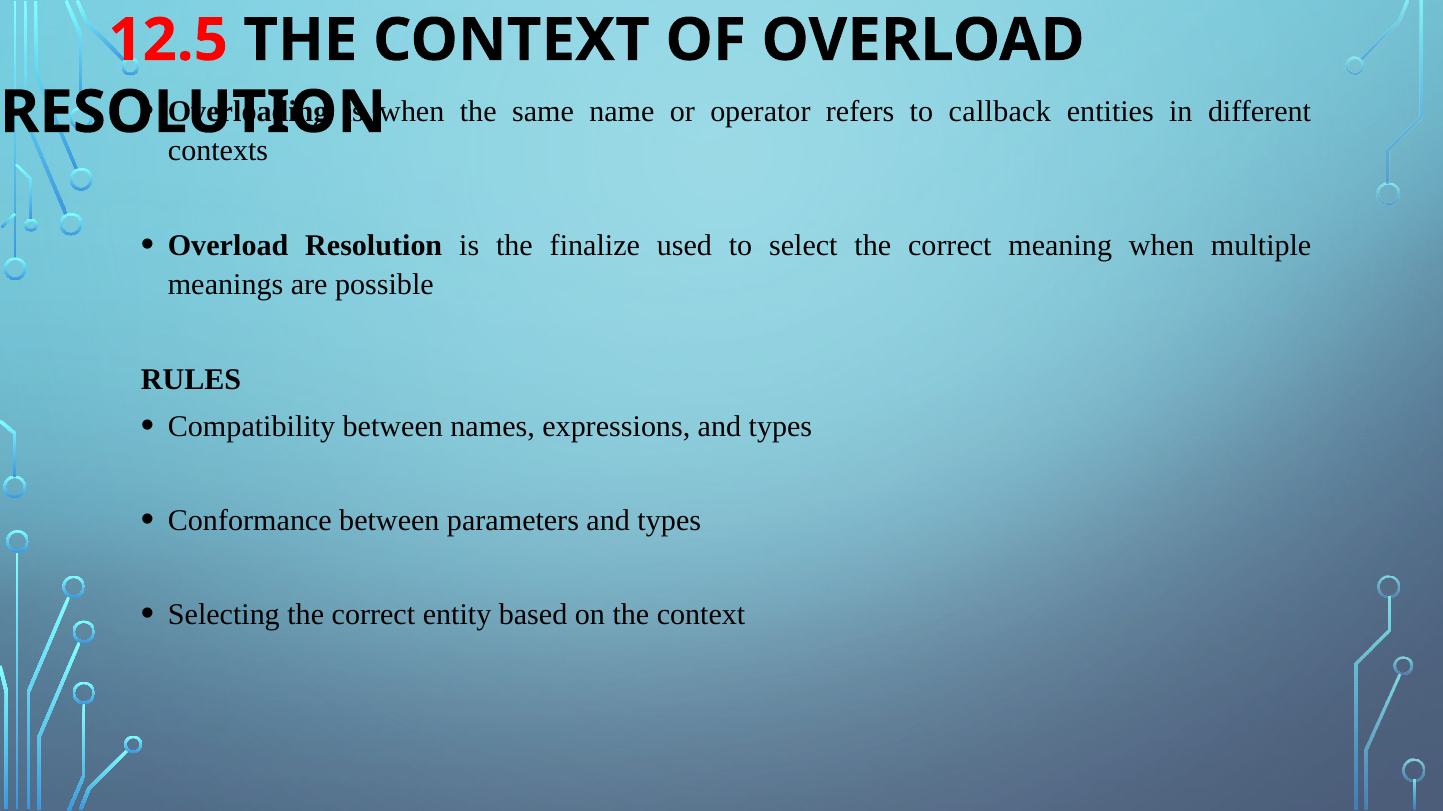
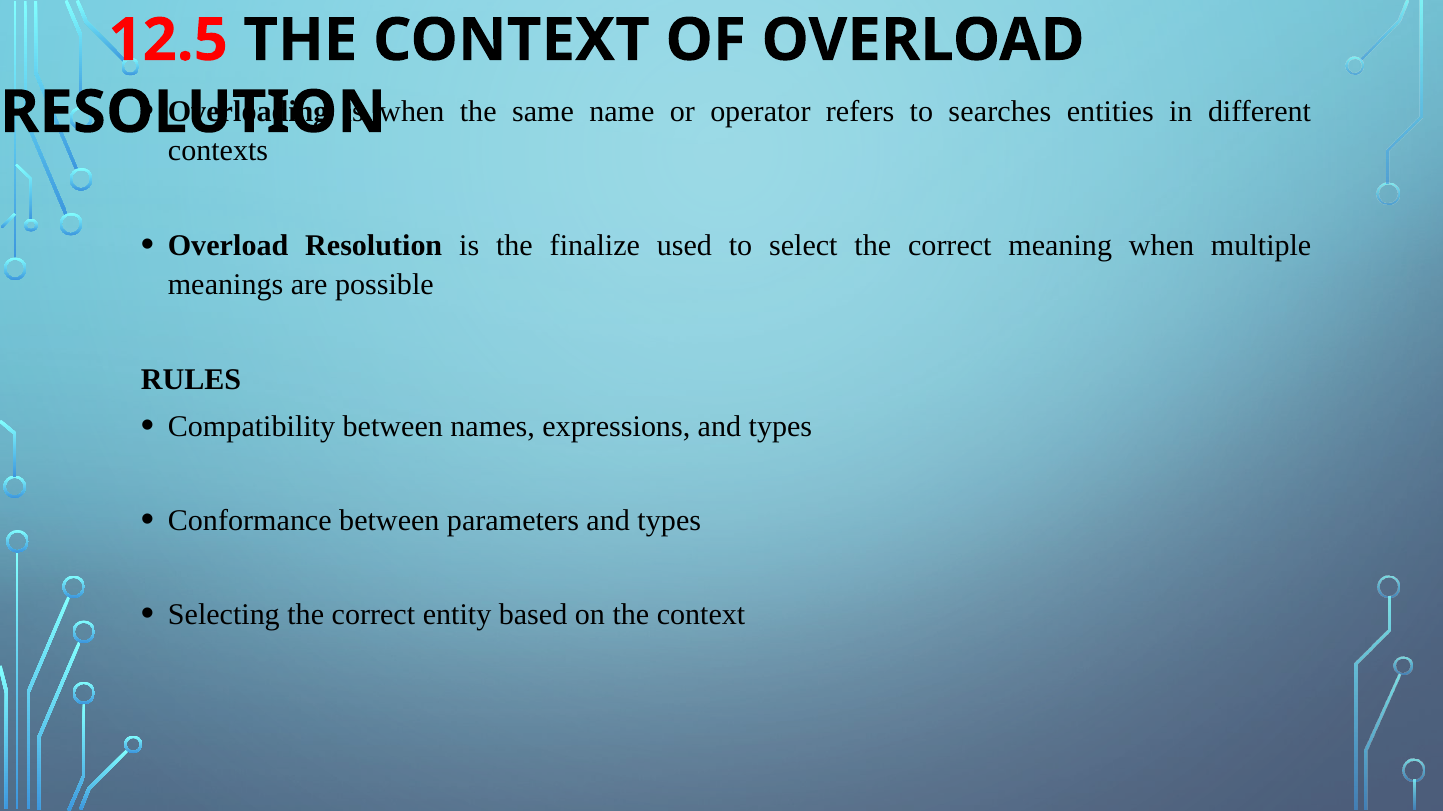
callback: callback -> searches (1000, 112)
